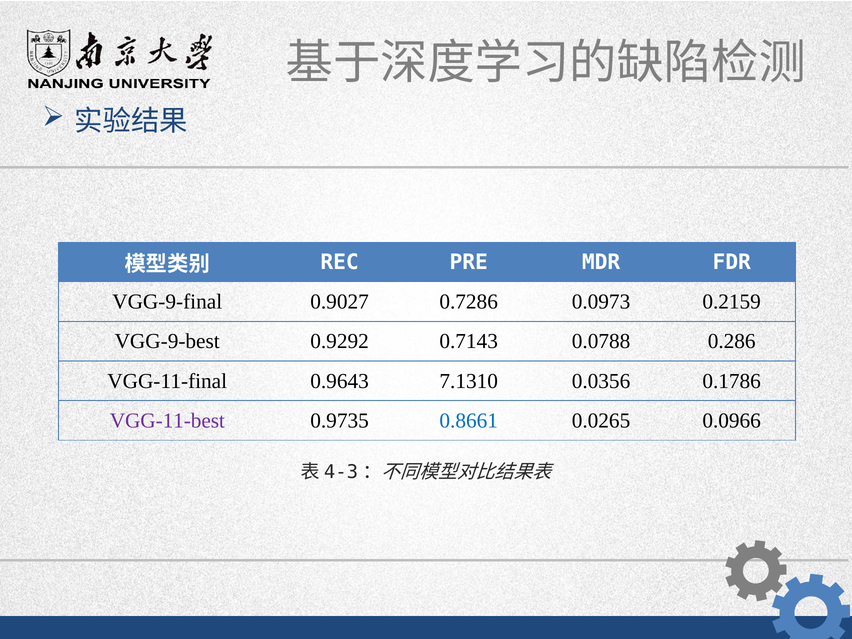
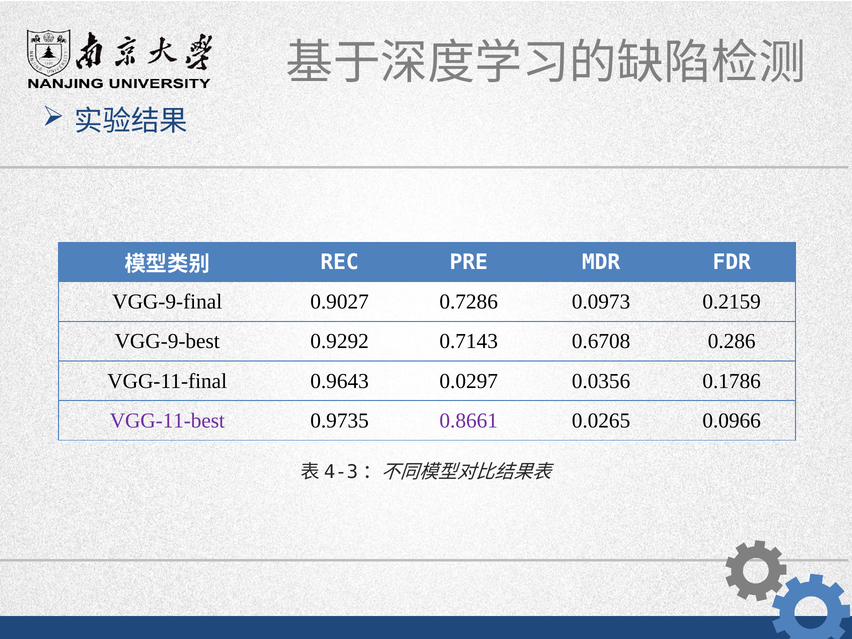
0.0788: 0.0788 -> 0.6708 (601, 341)
7.1310: 7.1310 -> 0.0297 (469, 381)
0.8661 colour: blue -> purple (469, 421)
